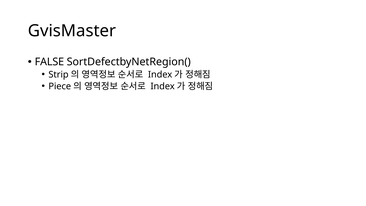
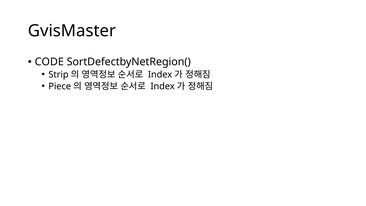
FALSE: FALSE -> CODE (49, 62)
